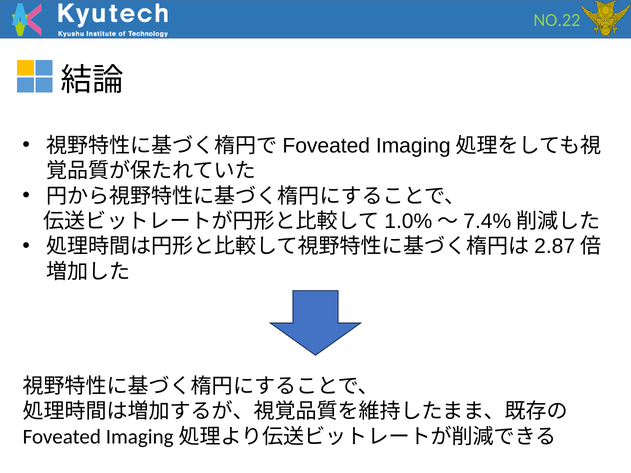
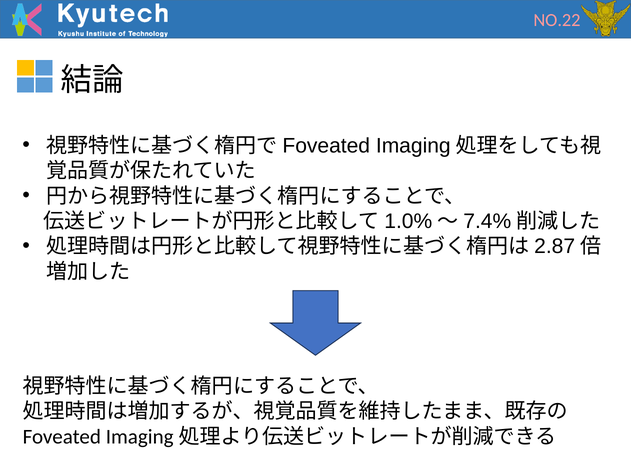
NO.22 colour: light green -> pink (557, 20)
